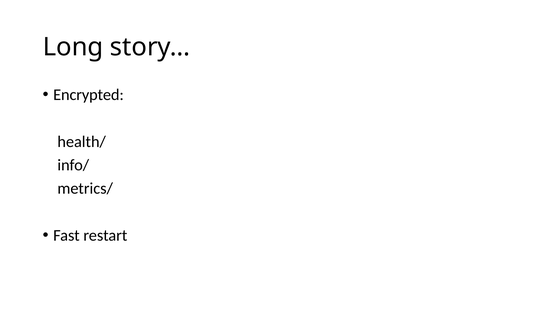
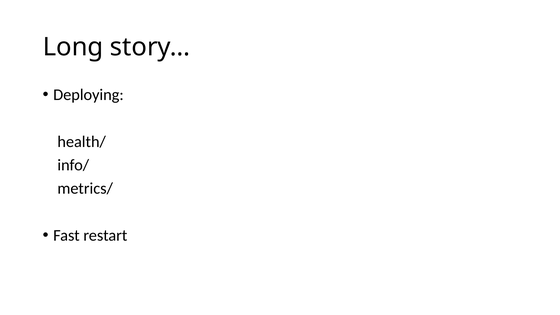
Encrypted: Encrypted -> Deploying (88, 95)
